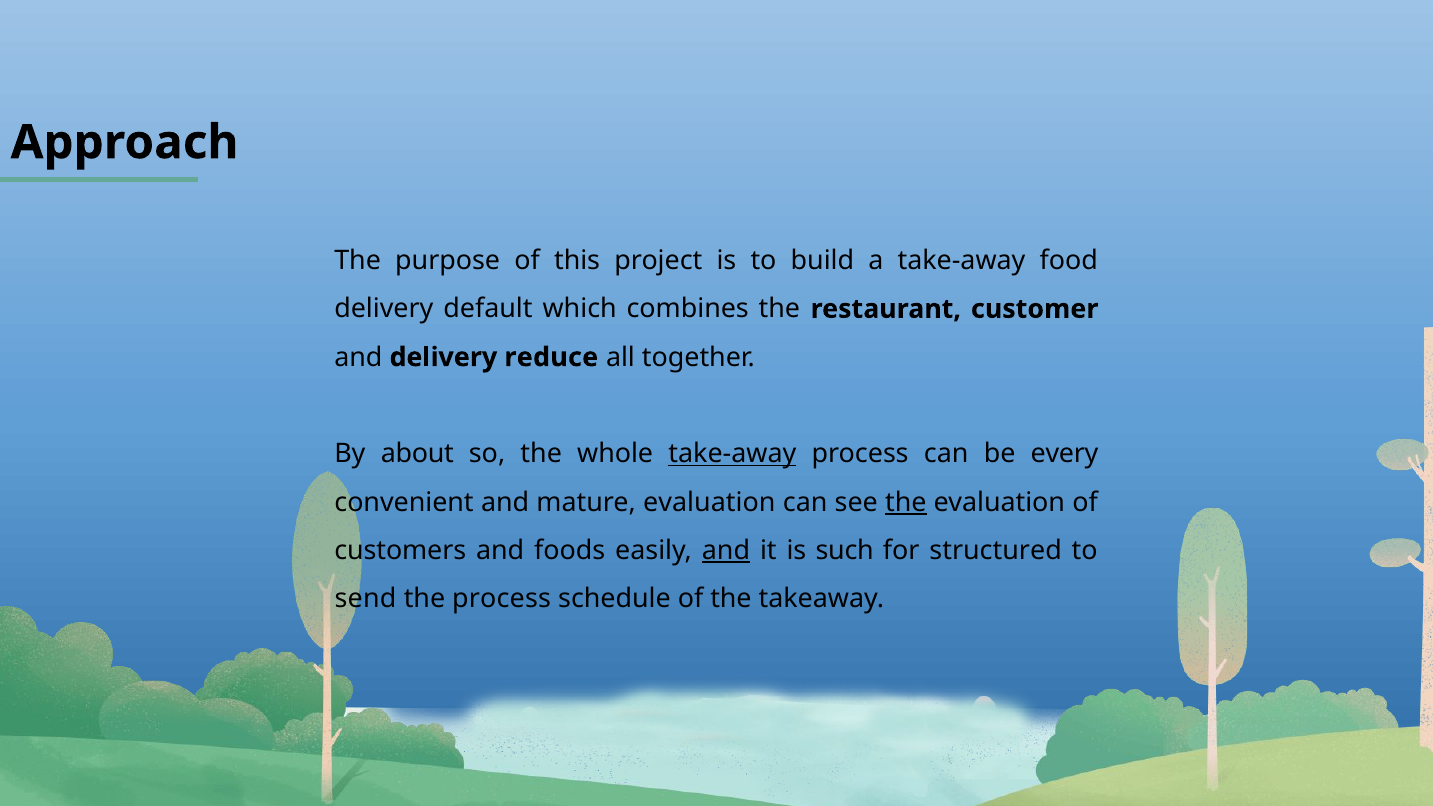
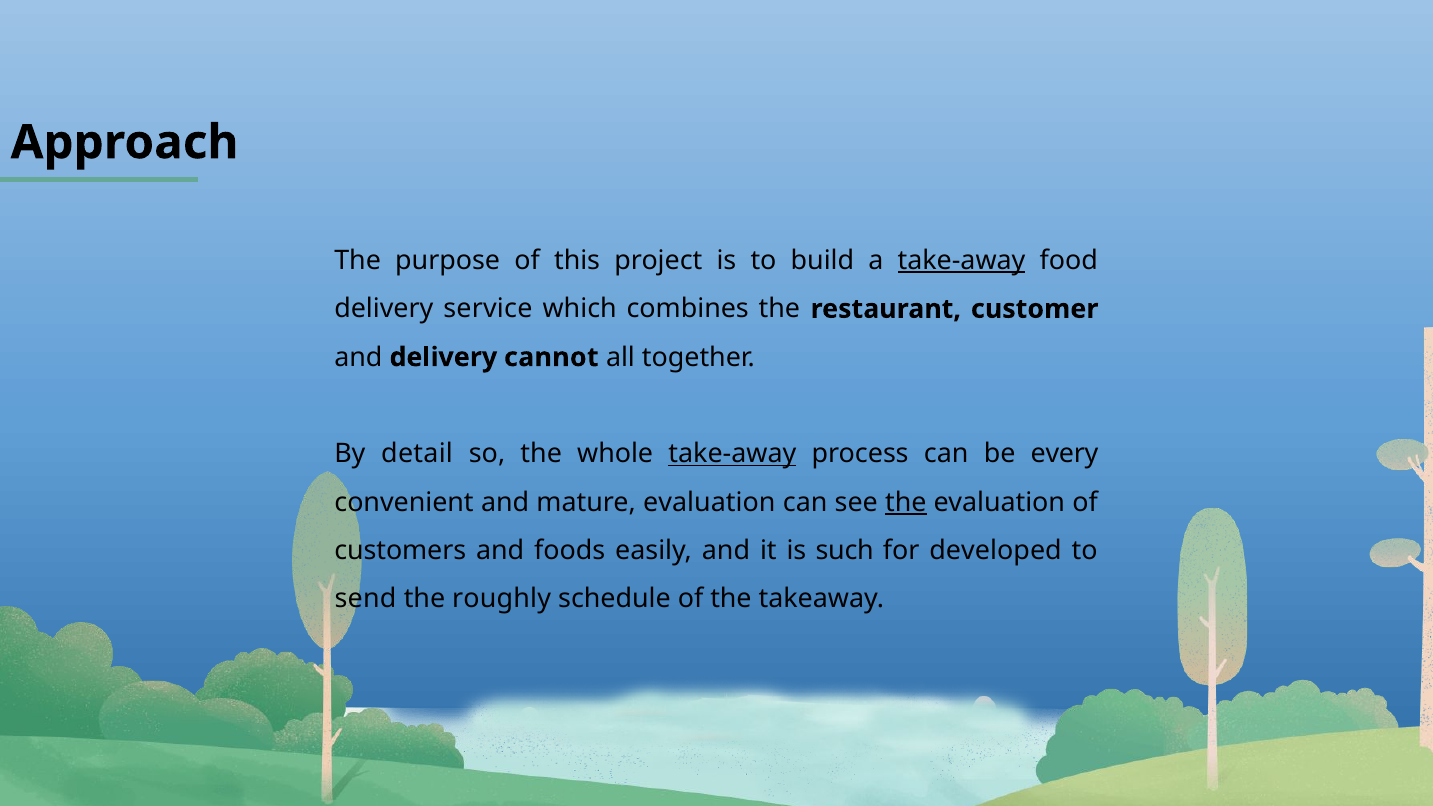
take-away underline: none -> present (962, 261)
default: default -> service (488, 309)
reduce: reduce -> cannot (551, 357)
about: about -> detail (417, 454)
and underline: present -> none (726, 551)
structured: structured -> developed (996, 551)
the process: process -> roughly (502, 599)
